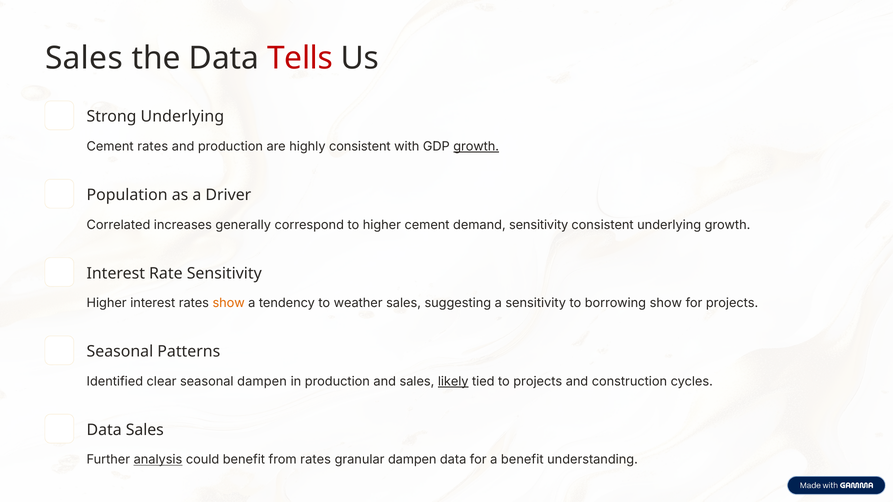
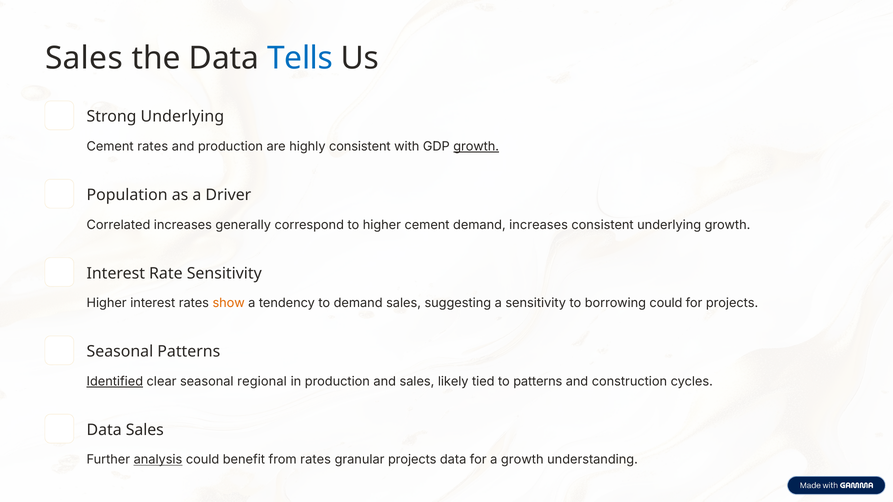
Tells colour: red -> blue (300, 58)
demand sensitivity: sensitivity -> increases (539, 225)
to weather: weather -> demand (358, 303)
borrowing show: show -> could (666, 303)
Identified underline: none -> present (115, 382)
seasonal dampen: dampen -> regional (262, 382)
likely underline: present -> none (453, 382)
to projects: projects -> patterns (538, 382)
granular dampen: dampen -> projects (412, 460)
a benefit: benefit -> growth (522, 460)
